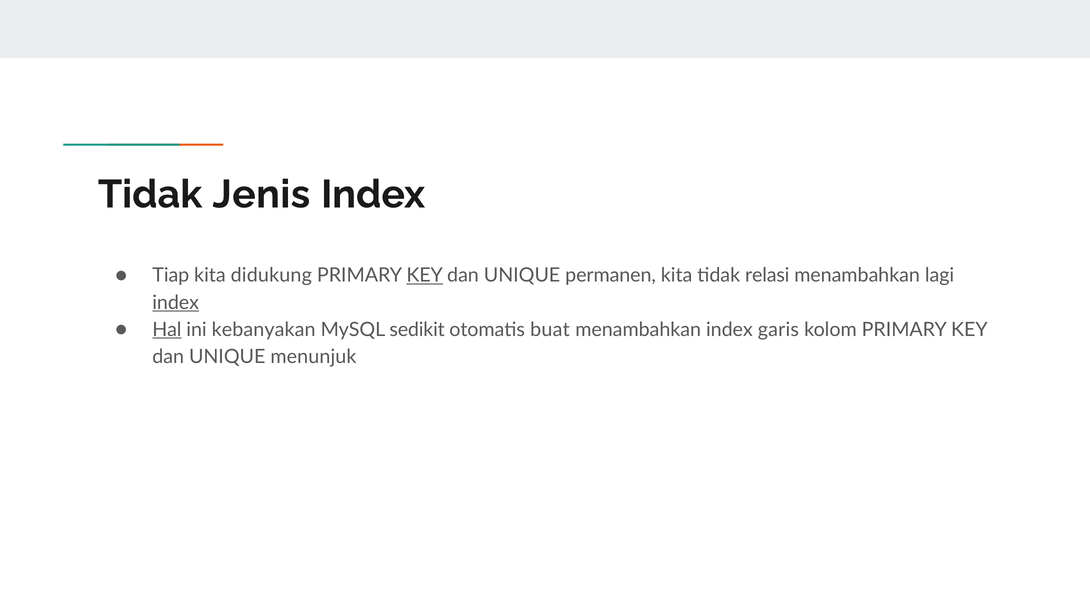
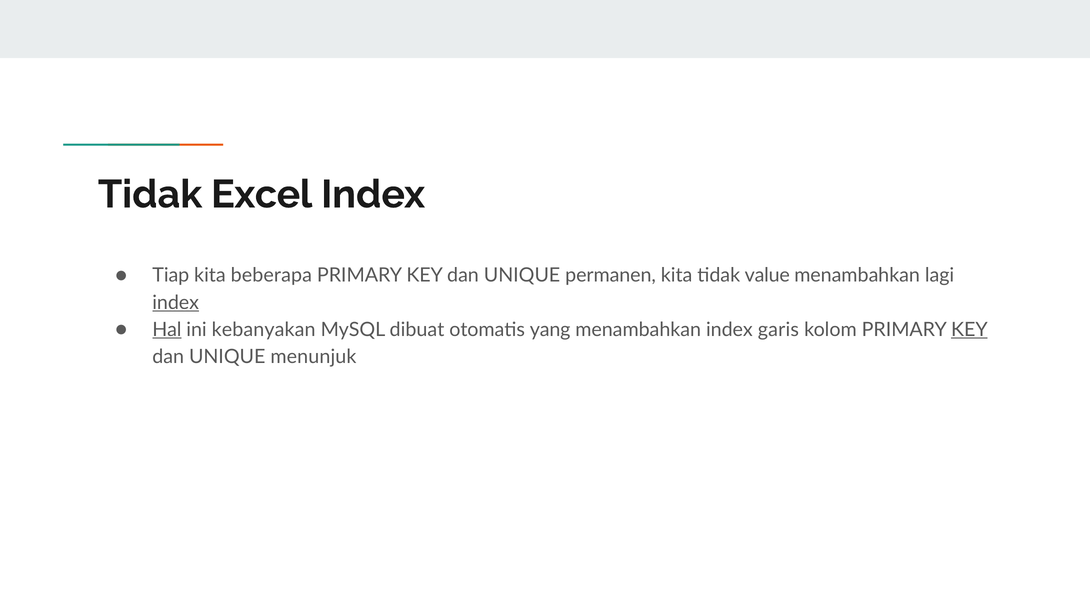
Jenis: Jenis -> Excel (262, 194)
didukung: didukung -> beberapa (271, 275)
KEY underline: present -> none (425, 275)
relasi: relasi -> value (767, 275)
sedikit: sedikit -> dibuat (417, 330)
buat: buat -> yang (550, 330)
KEY underline: none -> present (969, 330)
